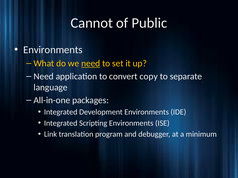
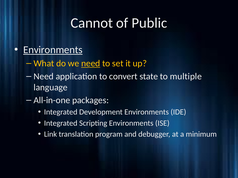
Environments underline: none -> present (53, 50)
copy: copy -> state (149, 77)
separate: separate -> multiple (186, 77)
